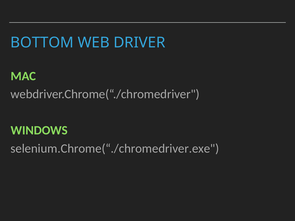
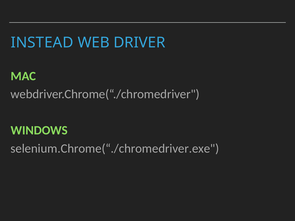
BOTTOM: BOTTOM -> INSTEAD (42, 43)
